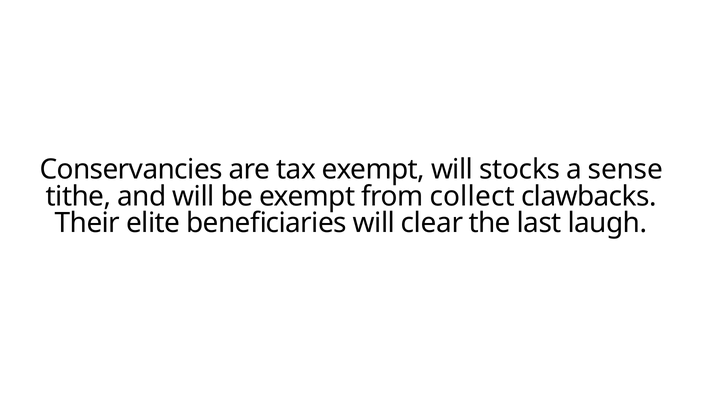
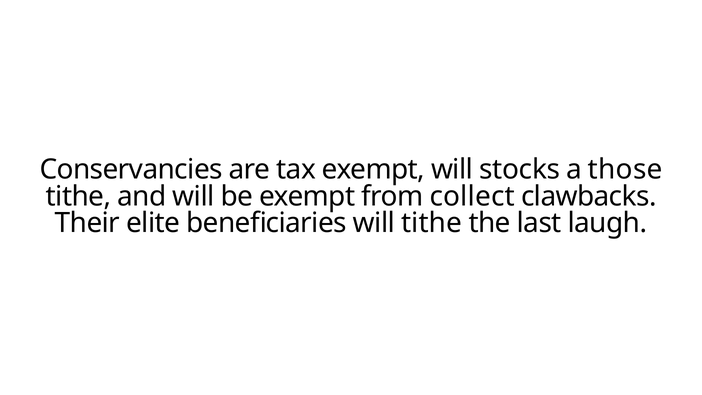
sense: sense -> those (625, 169)
will clear: clear -> tithe (432, 223)
